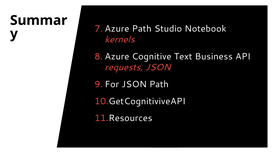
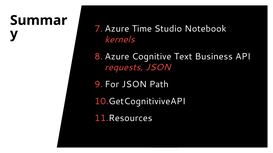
Path: Path -> Time (142, 29)
